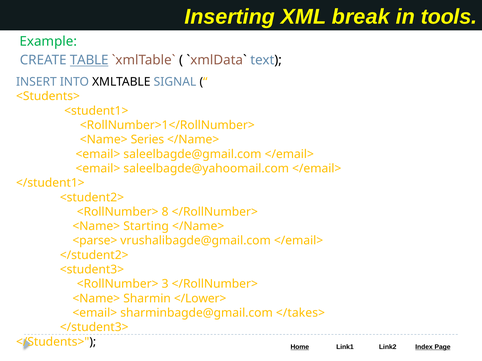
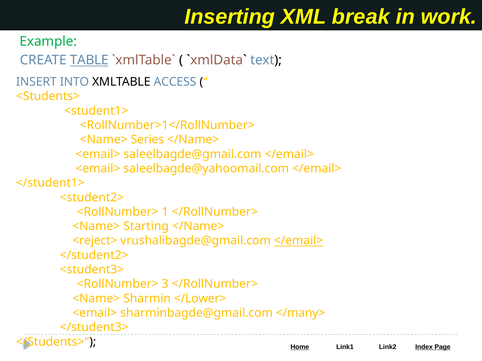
tools: tools -> work (449, 17)
SIGNAL: SIGNAL -> ACCESS (175, 82)
8: 8 -> 1 (165, 212)
<parse>: <parse> -> <reject> (95, 241)
</email> underline: none -> present (299, 241)
</takes>: </takes> -> </many> (301, 313)
